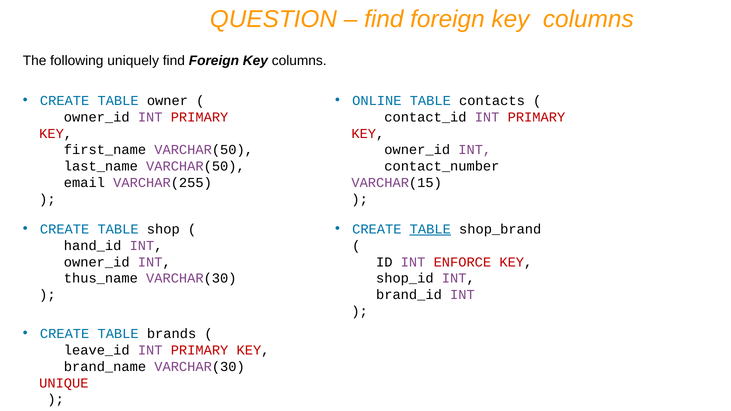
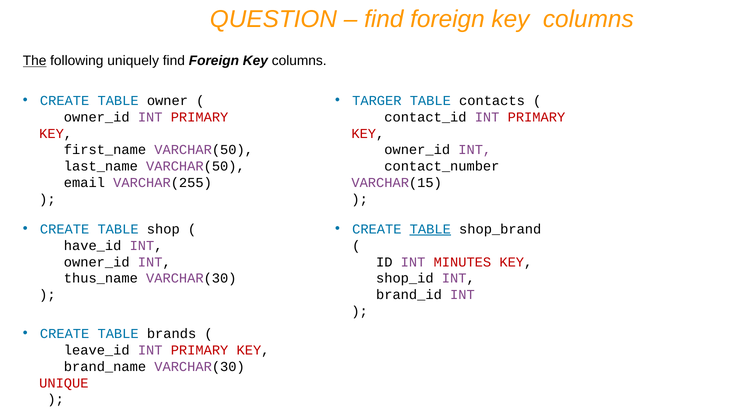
The underline: none -> present (35, 61)
ONLINE: ONLINE -> TARGER (377, 101)
hand_id: hand_id -> have_id (93, 246)
ENFORCE: ENFORCE -> MINUTES (462, 262)
